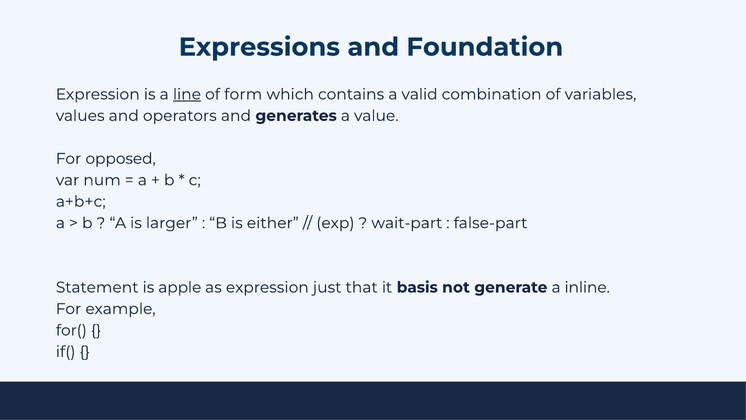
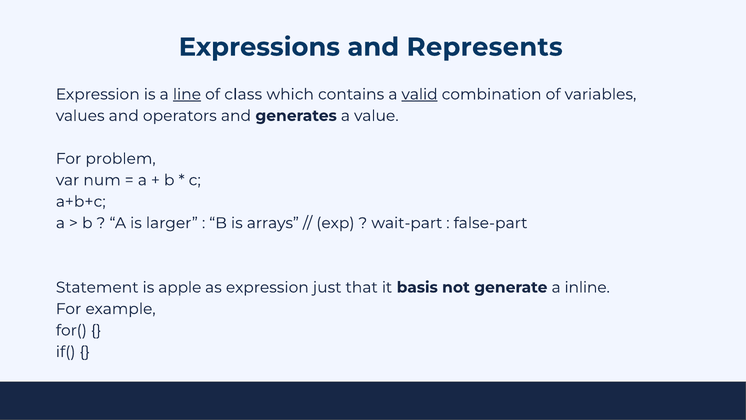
Foundation: Foundation -> Represents (485, 47)
form: form -> class (243, 94)
valid underline: none -> present (420, 94)
opposed: opposed -> problem (121, 159)
either: either -> arrays (273, 223)
